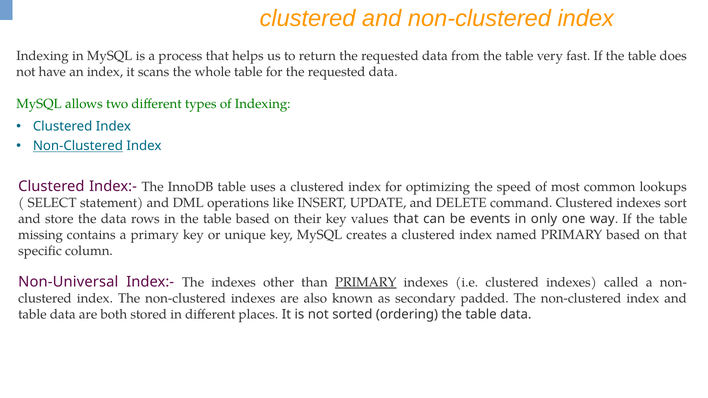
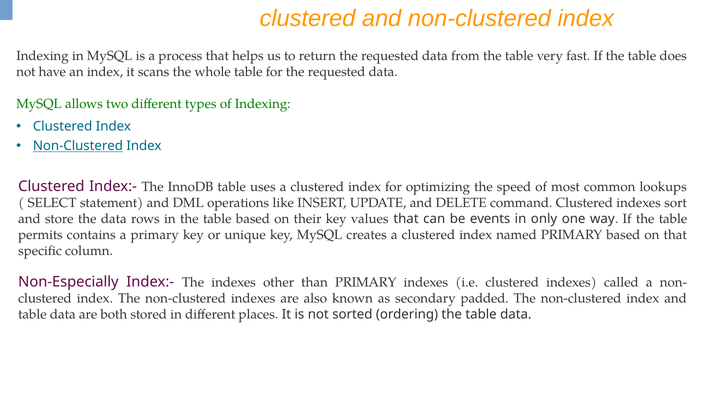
missing: missing -> permits (40, 235)
Non-Universal: Non-Universal -> Non-Especially (68, 282)
PRIMARY underline: present -> none (366, 283)
